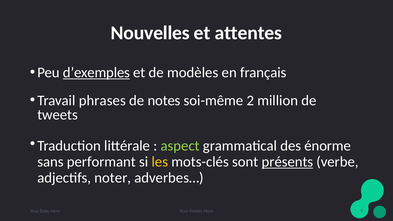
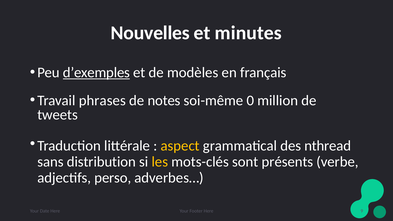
attentes: attentes -> minutes (248, 33)
2: 2 -> 0 (250, 100)
aspect colour: light green -> yellow (180, 146)
énorme: énorme -> nthread (328, 146)
performant: performant -> distribution (101, 162)
présents underline: present -> none (287, 162)
noter: noter -> perso (113, 178)
